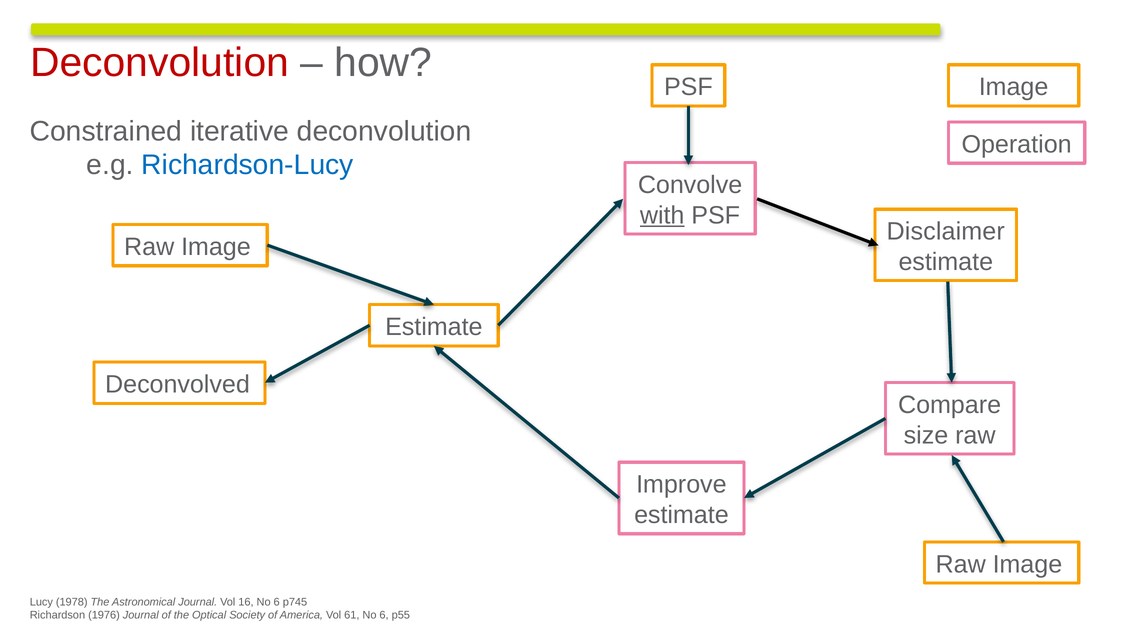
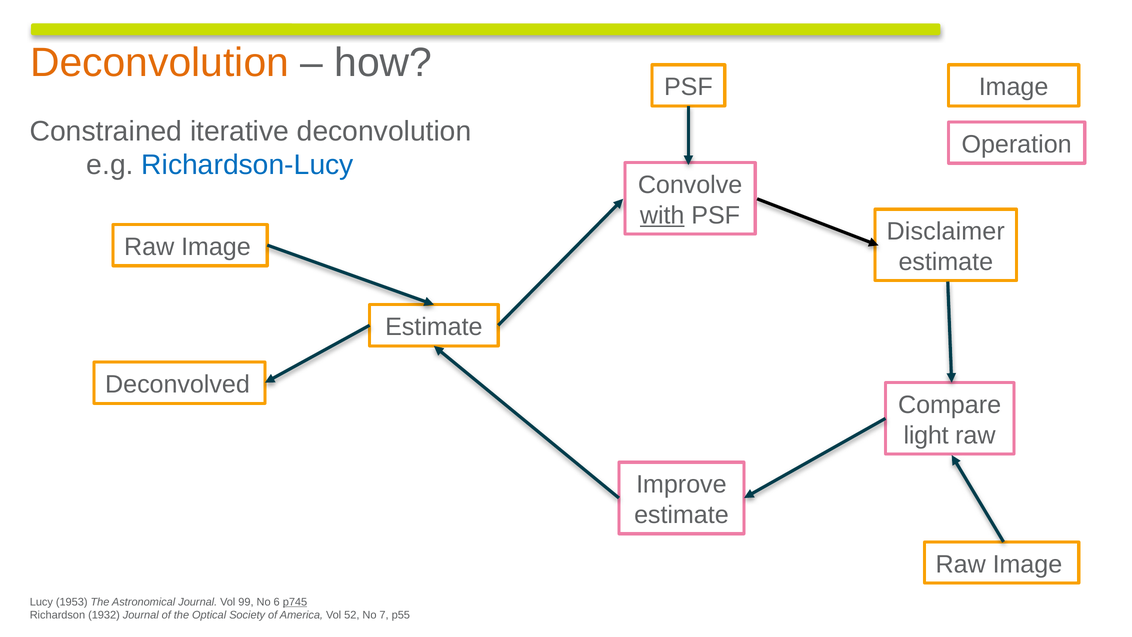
Deconvolution colour: red -> orange (160, 63)
size: size -> light (926, 435)
1978: 1978 -> 1953 (72, 602)
16: 16 -> 99 (246, 602)
p745 underline: none -> present (295, 602)
1976: 1976 -> 1932 (104, 615)
61: 61 -> 52 (352, 615)
6: 6 -> 7 (384, 615)
